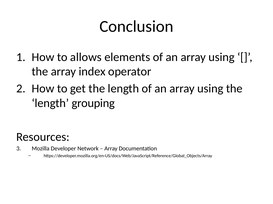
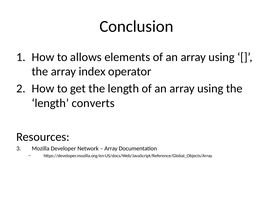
grouping: grouping -> converts (93, 103)
